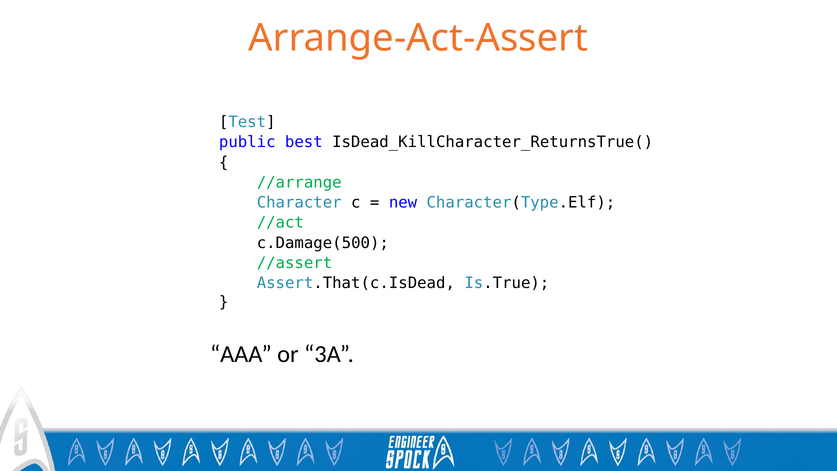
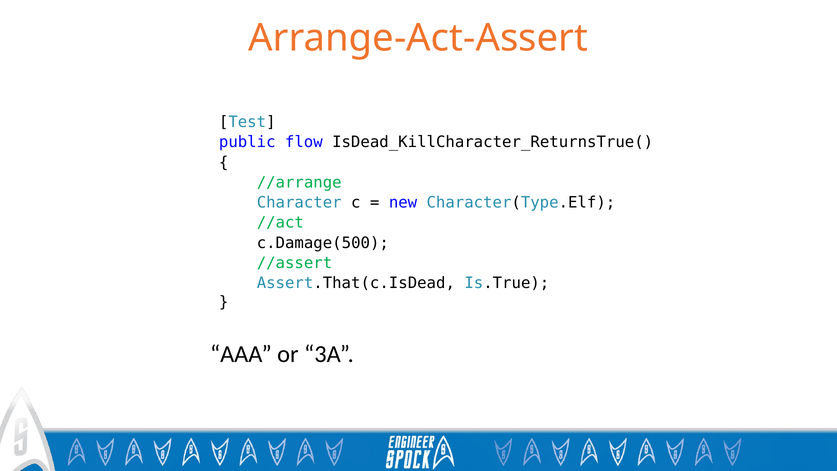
best: best -> flow (304, 142)
